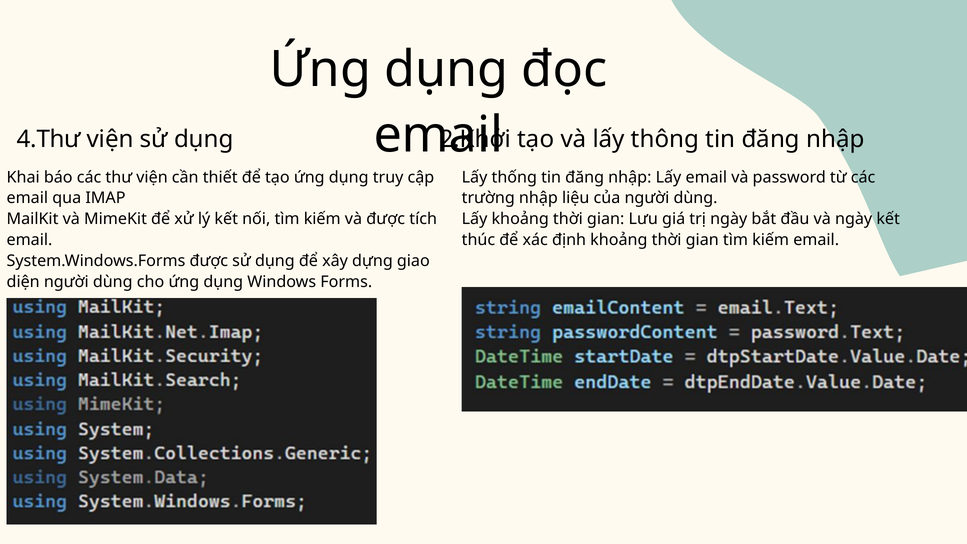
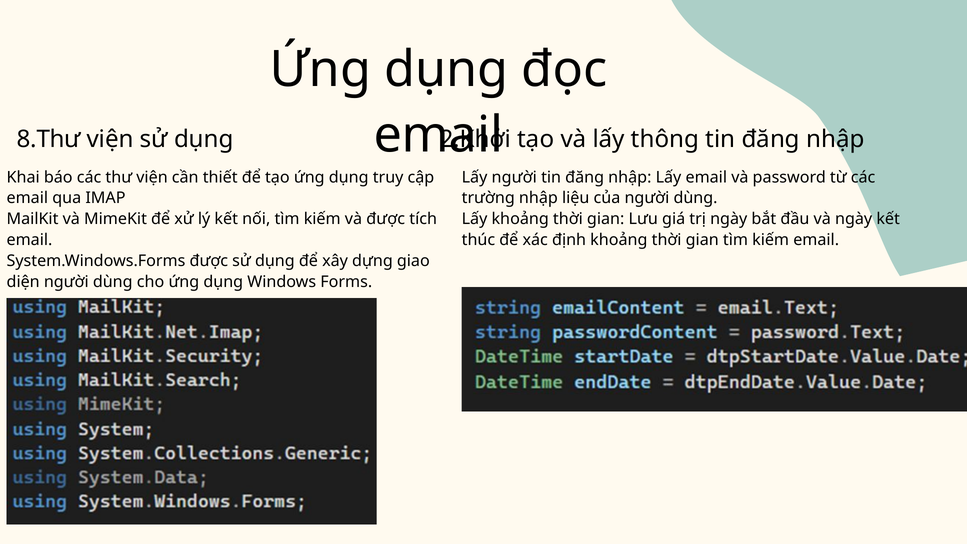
4.Thư: 4.Thư -> 8.Thư (49, 139)
Lấy thống: thống -> người (514, 177)
